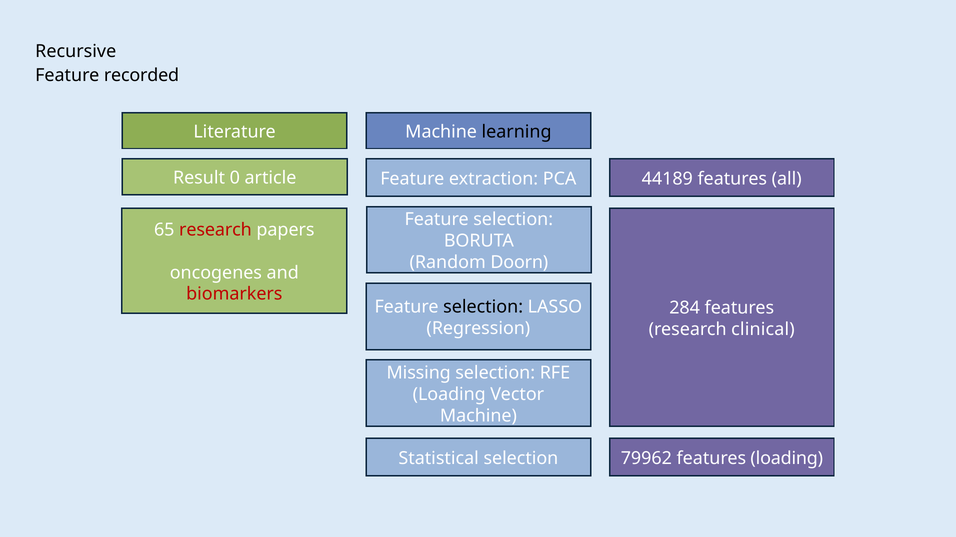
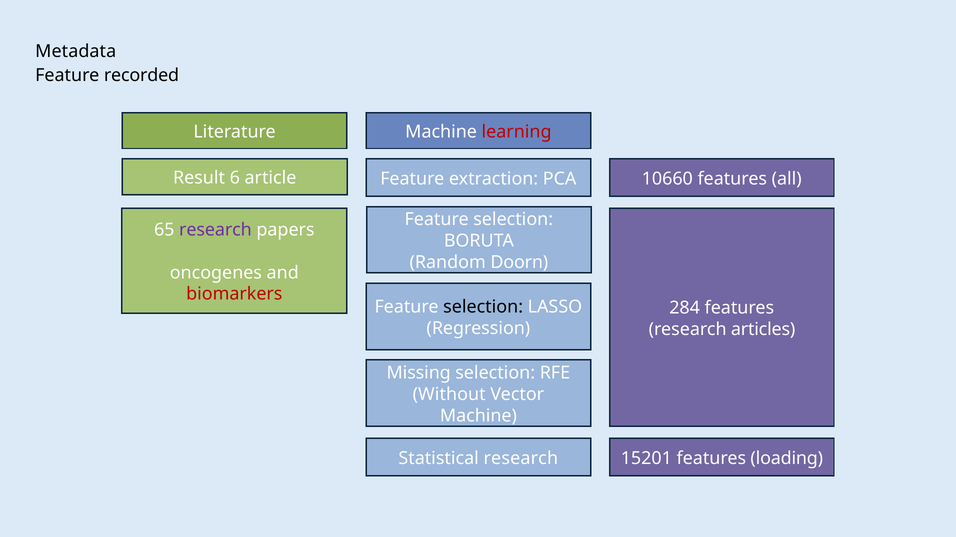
Recursive: Recursive -> Metadata (76, 52)
learning colour: black -> red (517, 132)
0: 0 -> 6 (235, 178)
44189: 44189 -> 10660 (667, 179)
research colour: red -> purple (215, 230)
clinical: clinical -> articles (763, 330)
Loading: Loading -> Without (449, 395)
Statistical selection: selection -> research (521, 459)
79962: 79962 -> 15201 (646, 459)
